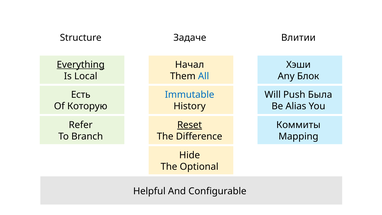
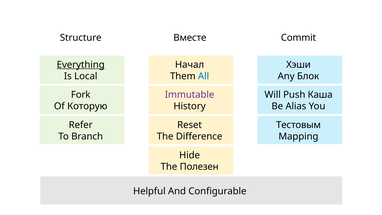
Задаче: Задаче -> Вместе (190, 38)
Влитии: Влитии -> Commit (298, 38)
Есть: Есть -> Fork (81, 95)
Immutable colour: blue -> purple (190, 95)
Была: Была -> Каша (320, 95)
Reset underline: present -> none (190, 125)
Коммиты: Коммиты -> Тестовым (298, 125)
Optional: Optional -> Полезен (199, 167)
